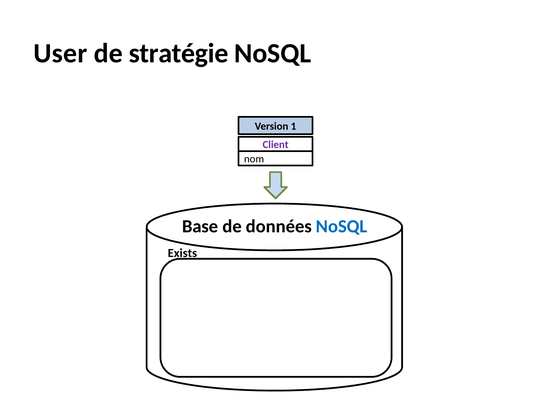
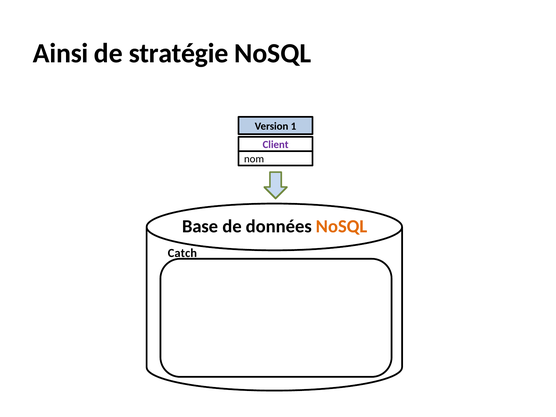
User: User -> Ainsi (61, 53)
NoSQL colour: blue -> orange (342, 226)
Exists: Exists -> Catch (182, 253)
